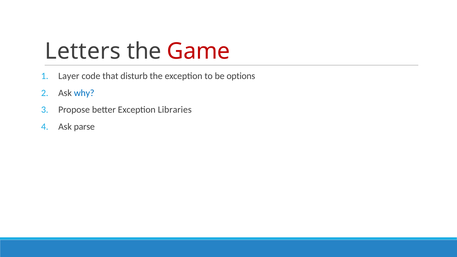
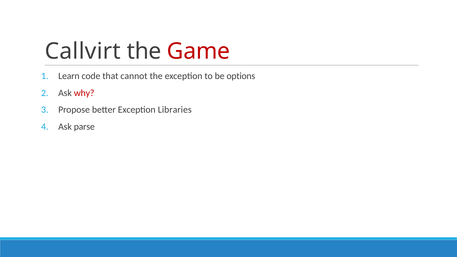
Letters: Letters -> Callvirt (83, 51)
Layer: Layer -> Learn (69, 76)
disturb: disturb -> cannot (134, 76)
why colour: blue -> red (84, 93)
